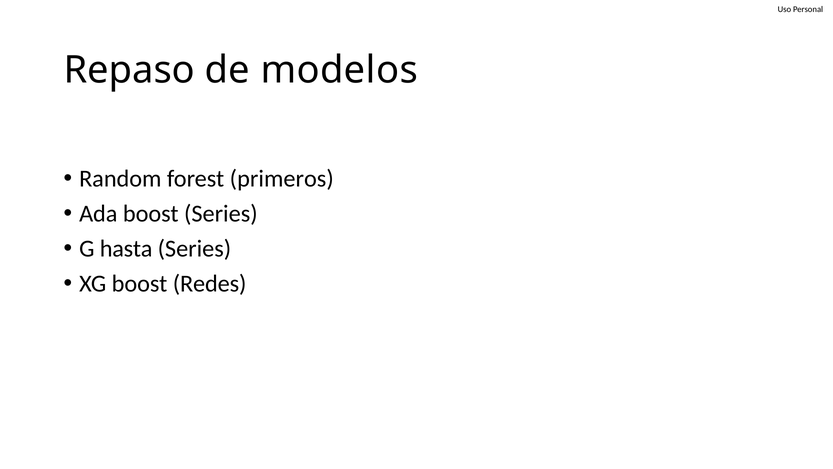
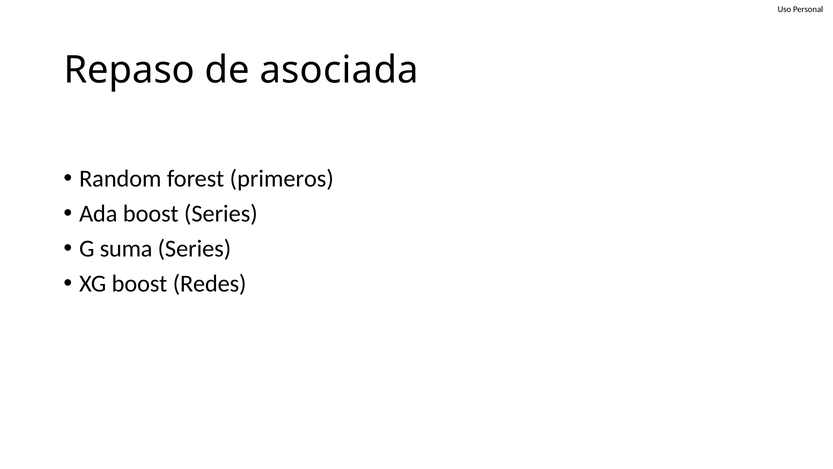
modelos: modelos -> asociada (339, 70)
hasta: hasta -> suma (126, 249)
